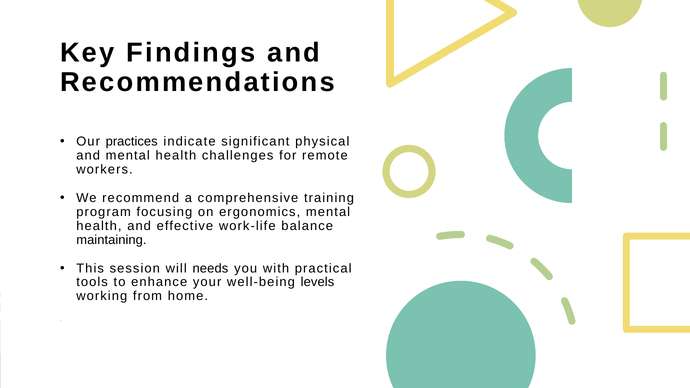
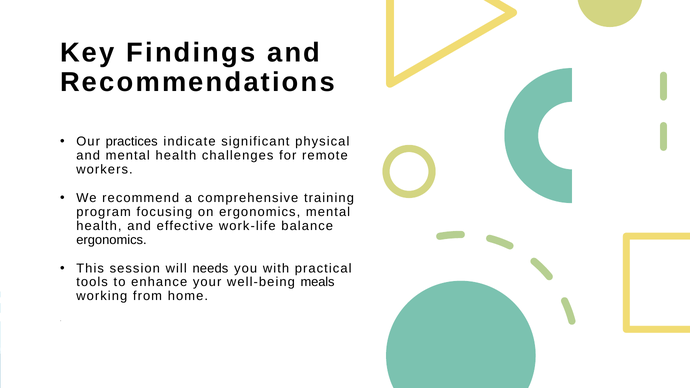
maintaining: maintaining -> ergonomics (111, 240)
levels: levels -> meals (318, 282)
